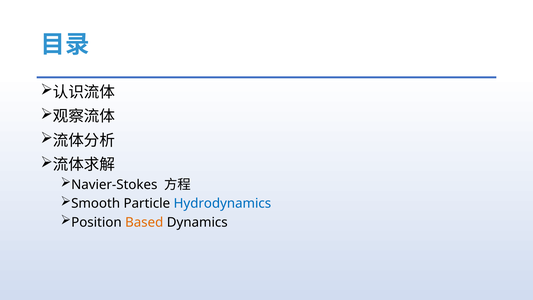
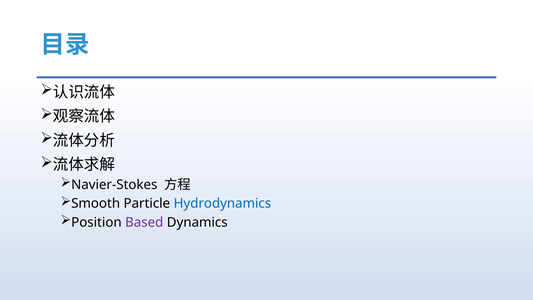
Based colour: orange -> purple (144, 222)
